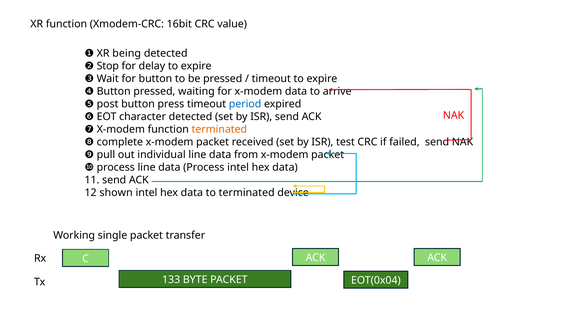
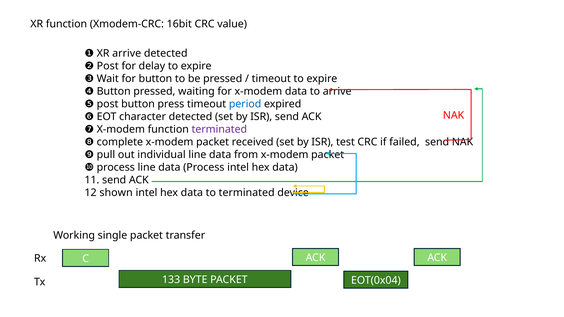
XR being: being -> arrive (127, 53)
❷ Stop: Stop -> Post (108, 66)
terminated colour: orange -> purple (219, 129)
